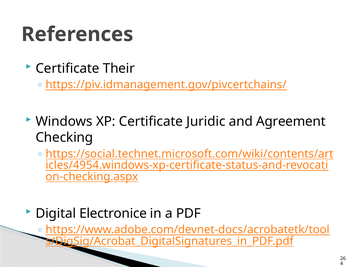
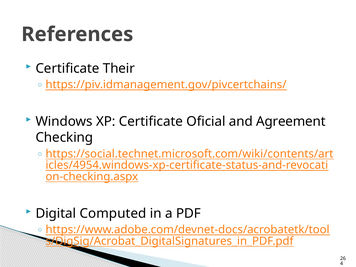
Juridic: Juridic -> Oficial (206, 121)
Electronice: Electronice -> Computed (113, 213)
